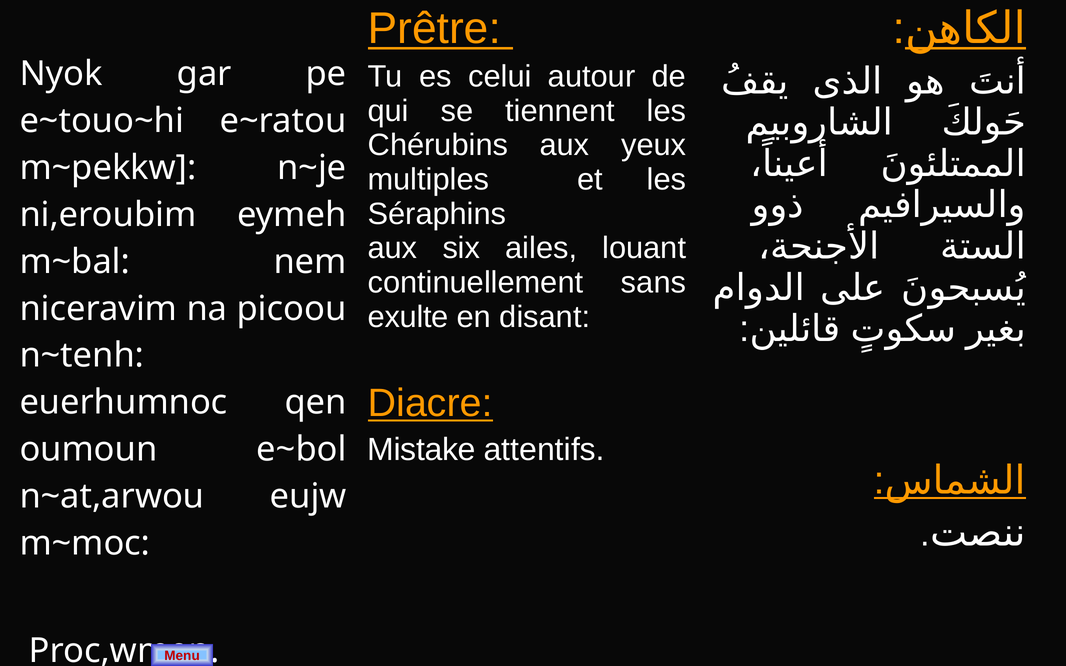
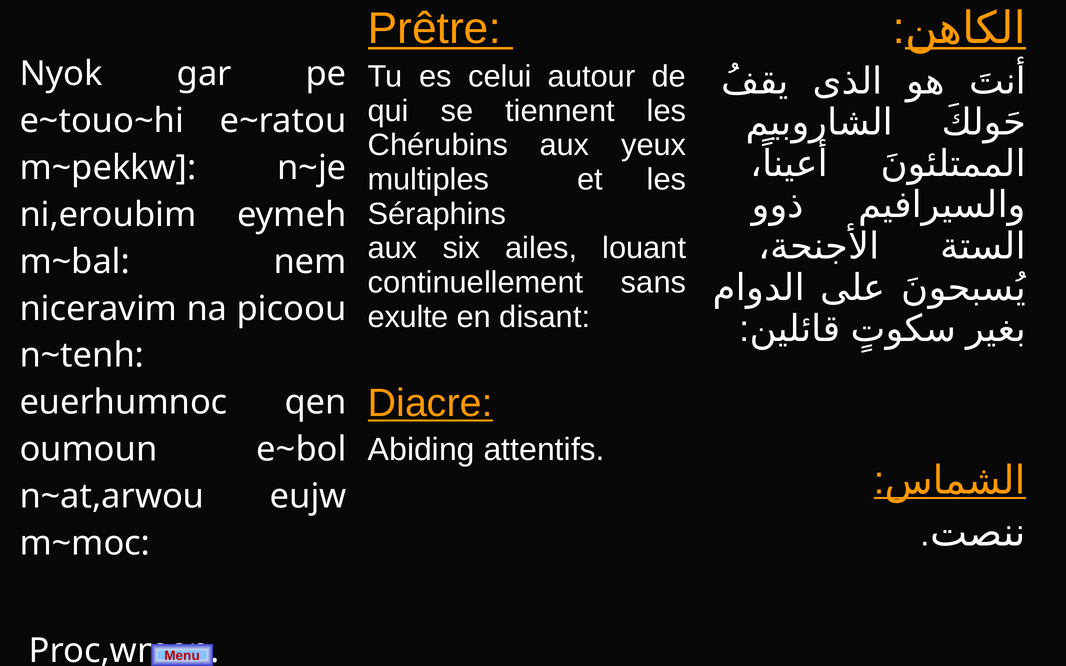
Mistake: Mistake -> Abiding (421, 450)
